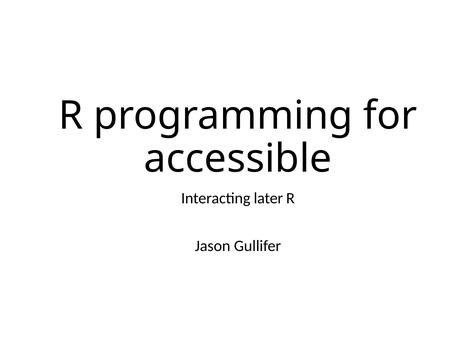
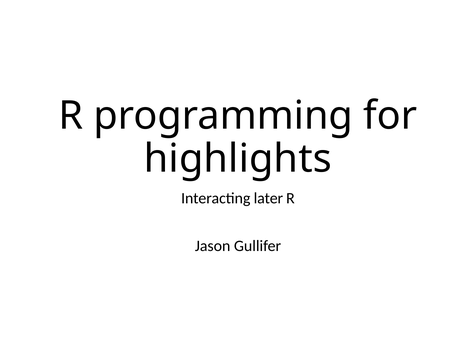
accessible: accessible -> highlights (238, 159)
